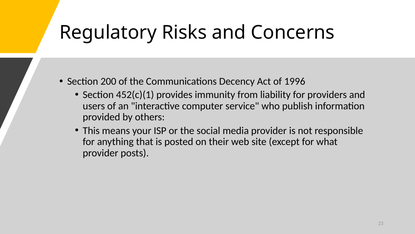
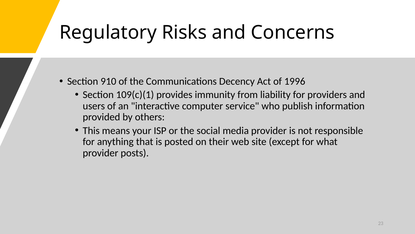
200: 200 -> 910 (108, 81)
452(c)(1: 452(c)(1 -> 109(c)(1 (135, 95)
